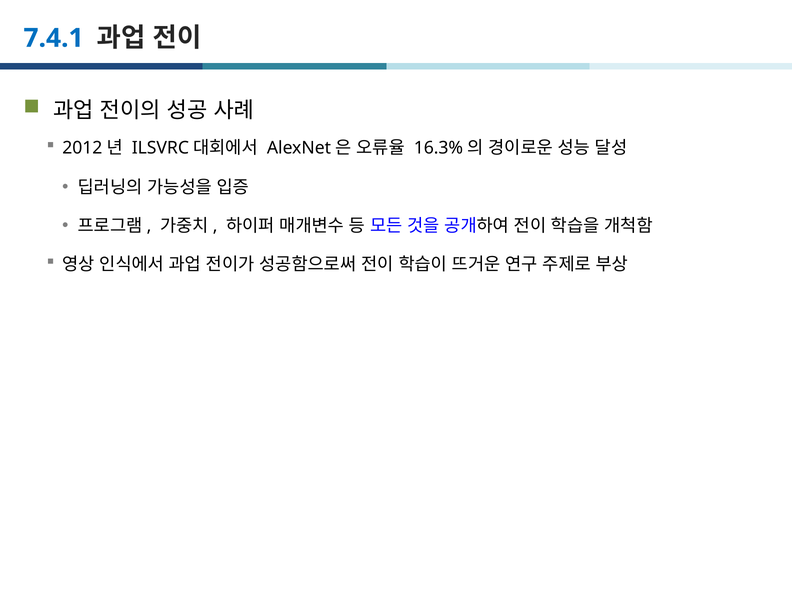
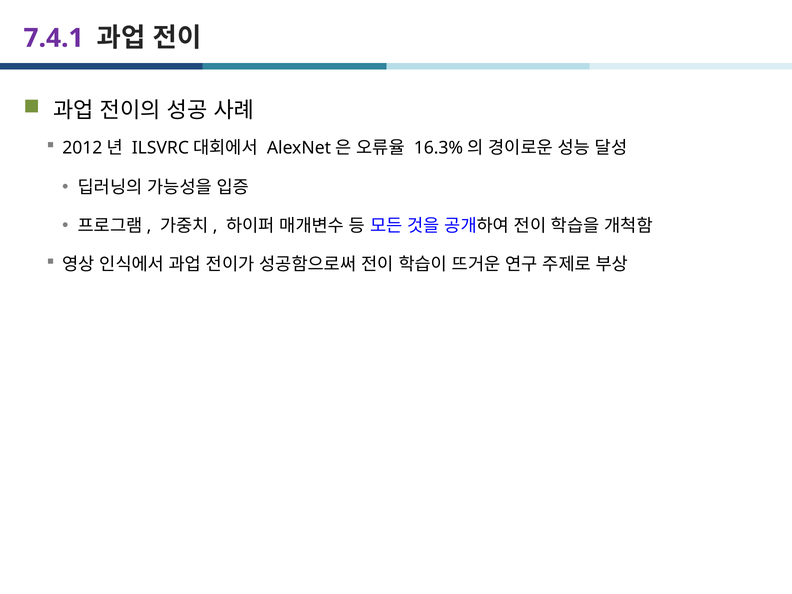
7.4.1 colour: blue -> purple (54, 38)
